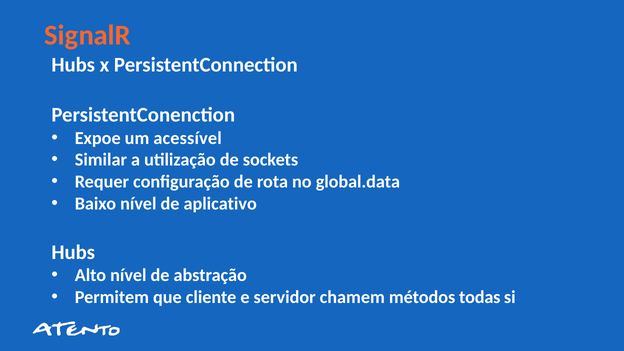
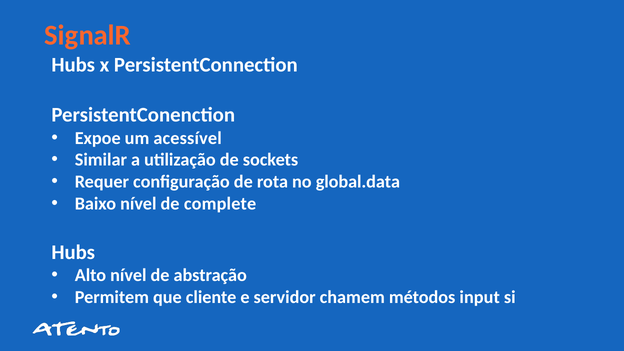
aplicativo: aplicativo -> complete (220, 204)
todas: todas -> input (480, 297)
